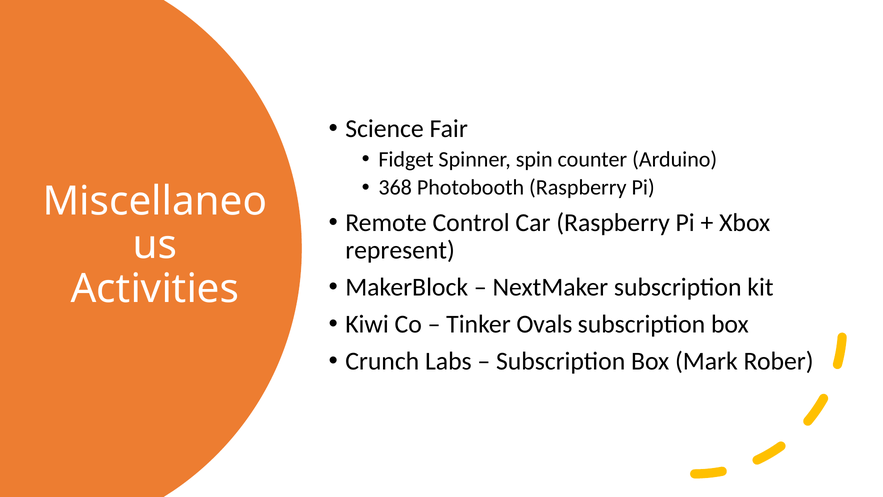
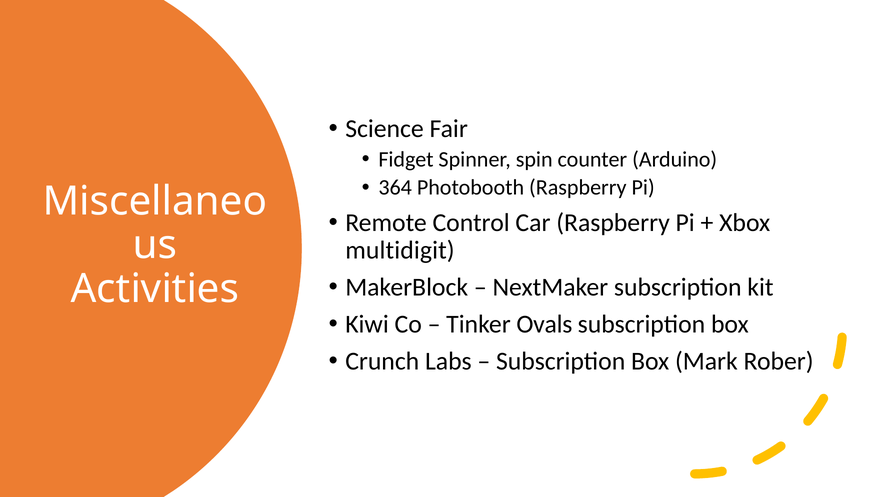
368: 368 -> 364 (395, 188)
represent: represent -> multidigit (400, 250)
